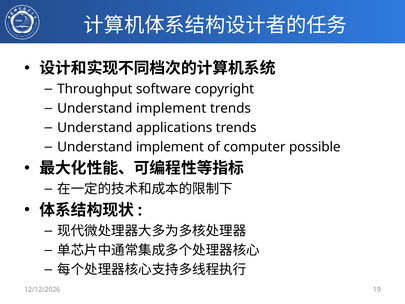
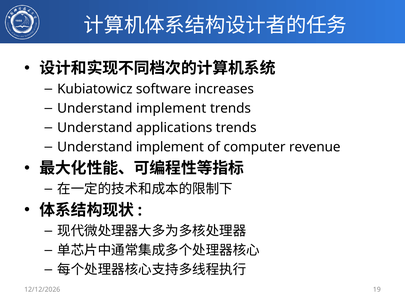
Throughput: Throughput -> Kubiatowicz (95, 89)
copyright: copyright -> increases (224, 89)
possible: possible -> revenue (315, 147)
